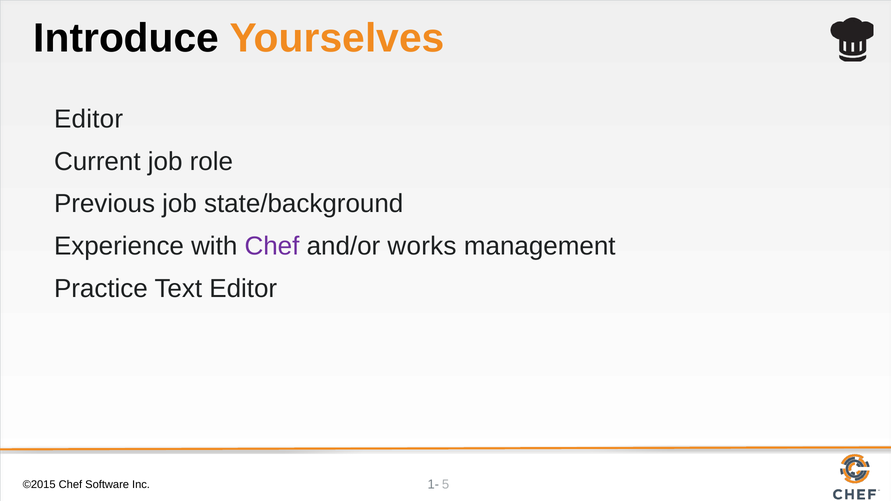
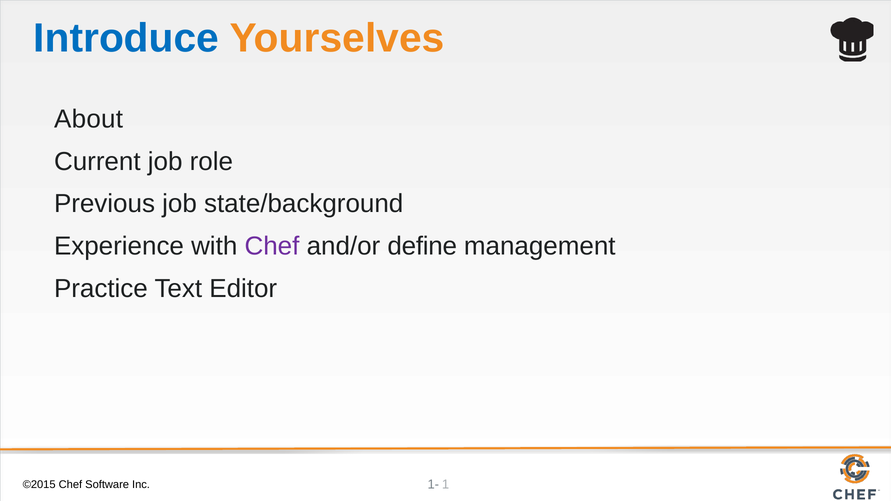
Introduce colour: black -> blue (126, 39)
Editor: Editor -> About (89, 119)
works: works -> define (422, 246)
5: 5 -> 1 (446, 484)
